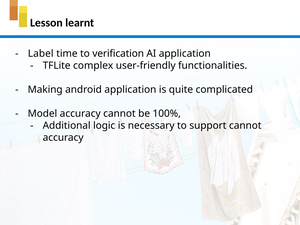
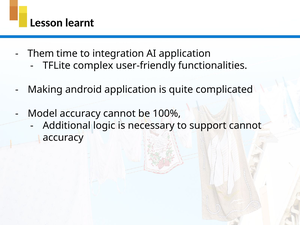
Label: Label -> Them (41, 54)
verification: verification -> integration (118, 54)
